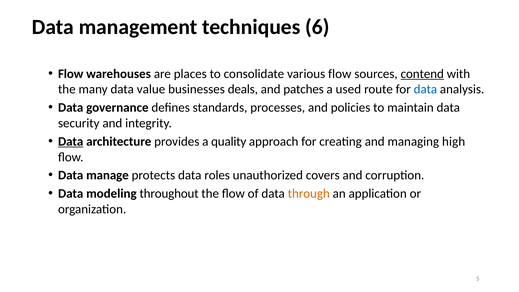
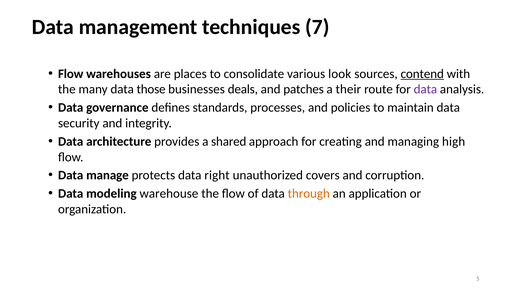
6: 6 -> 7 (317, 27)
various flow: flow -> look (340, 74)
value: value -> those (151, 89)
used: used -> their (348, 89)
data colour: blue -> purple (425, 89)
Data underline: present -> none (71, 141)
quality: quality -> shared (229, 141)
roles: roles -> right (217, 175)
throughout: throughout -> warehouse (169, 194)
